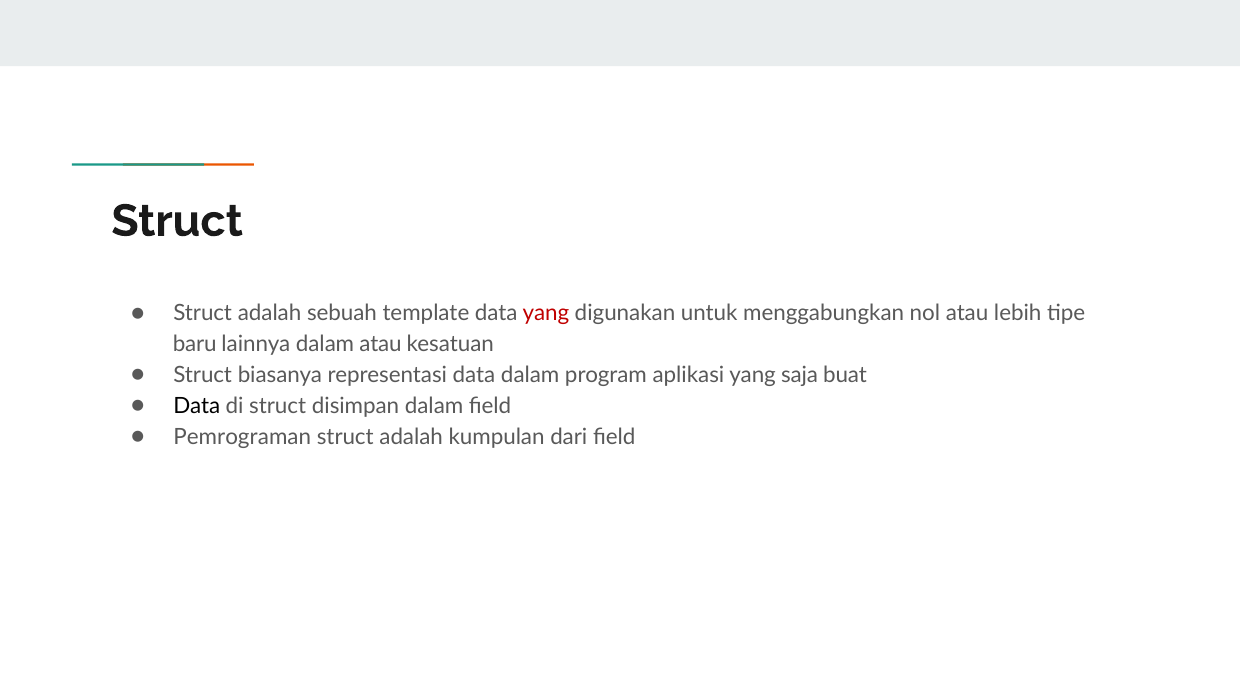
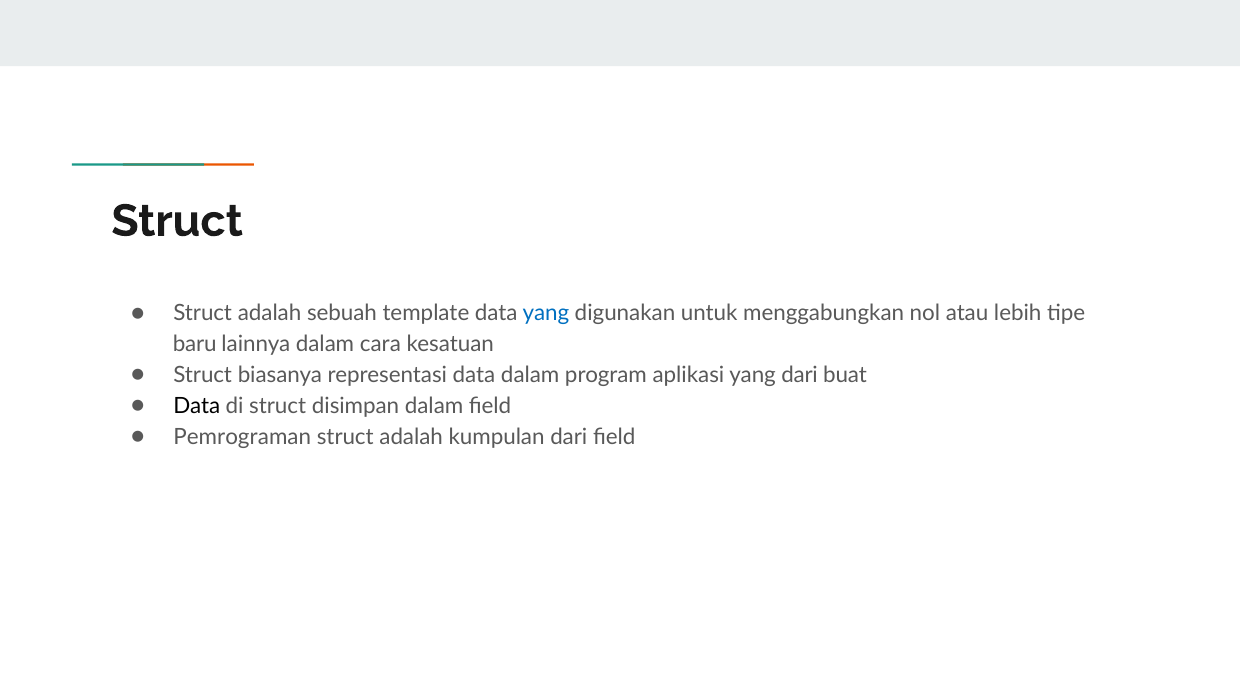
yang colour: red -> blue (546, 313)
dalam atau: atau -> cara (380, 344)
yang saja: saja -> dari (800, 375)
